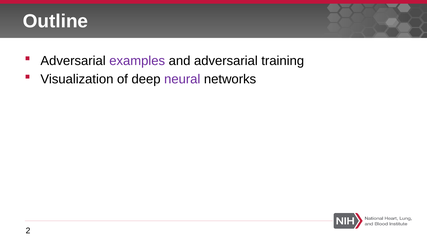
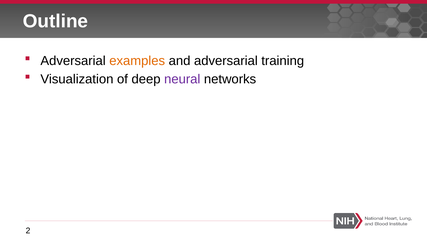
examples colour: purple -> orange (137, 61)
